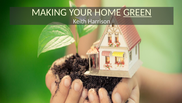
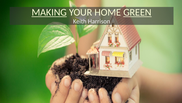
MAKING underline: none -> present (49, 12)
